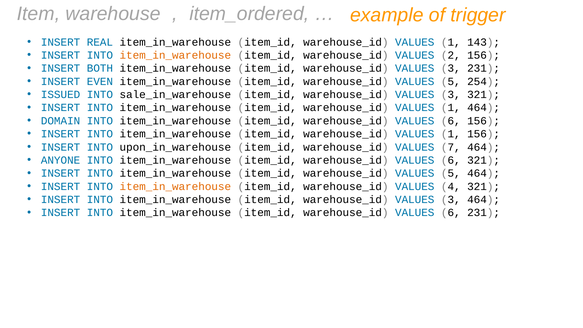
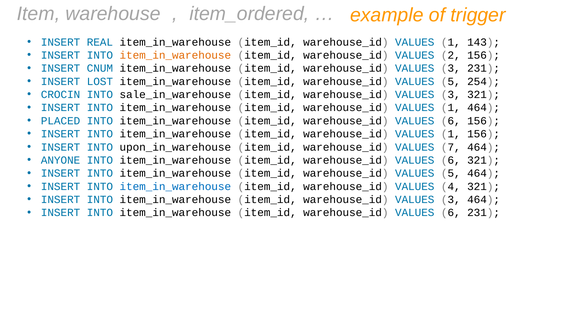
BOTH: BOTH -> CNUM (100, 68)
EVEN: EVEN -> LOST (100, 81)
ISSUED: ISSUED -> CROCIN (61, 95)
DOMAIN: DOMAIN -> PLACED (61, 121)
item_in_warehouse colour: orange -> blue (175, 186)
